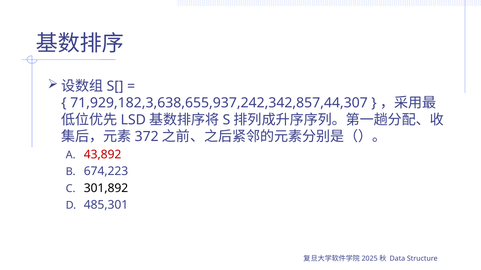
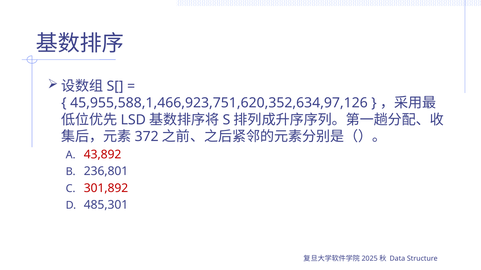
71,929,182,3,638,655,937,242,342,857,44,307: 71,929,182,3,638,655,937,242,342,857,44,307 -> 45,955,588,1,466,923,751,620,352,634,97,126 (219, 103)
674,223: 674,223 -> 236,801 (106, 172)
301,892 colour: black -> red (106, 188)
